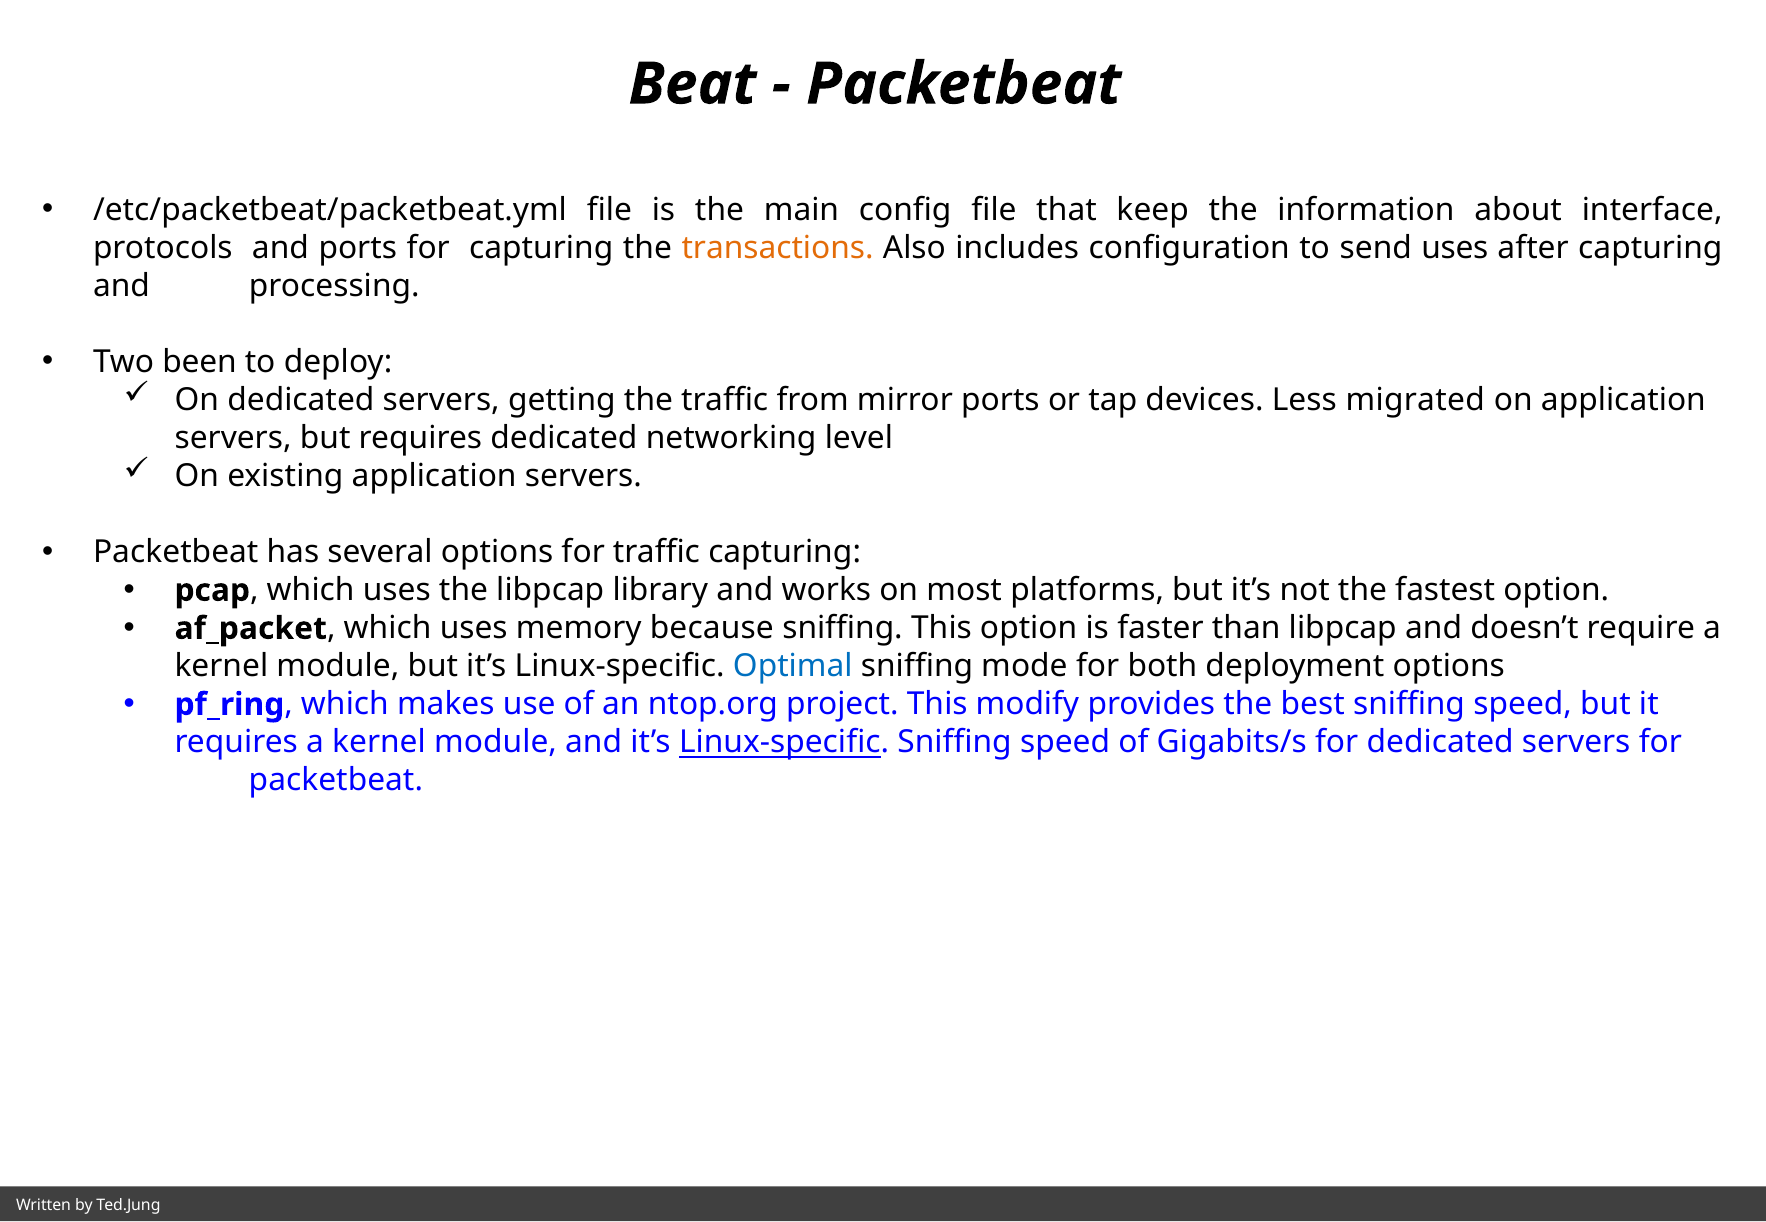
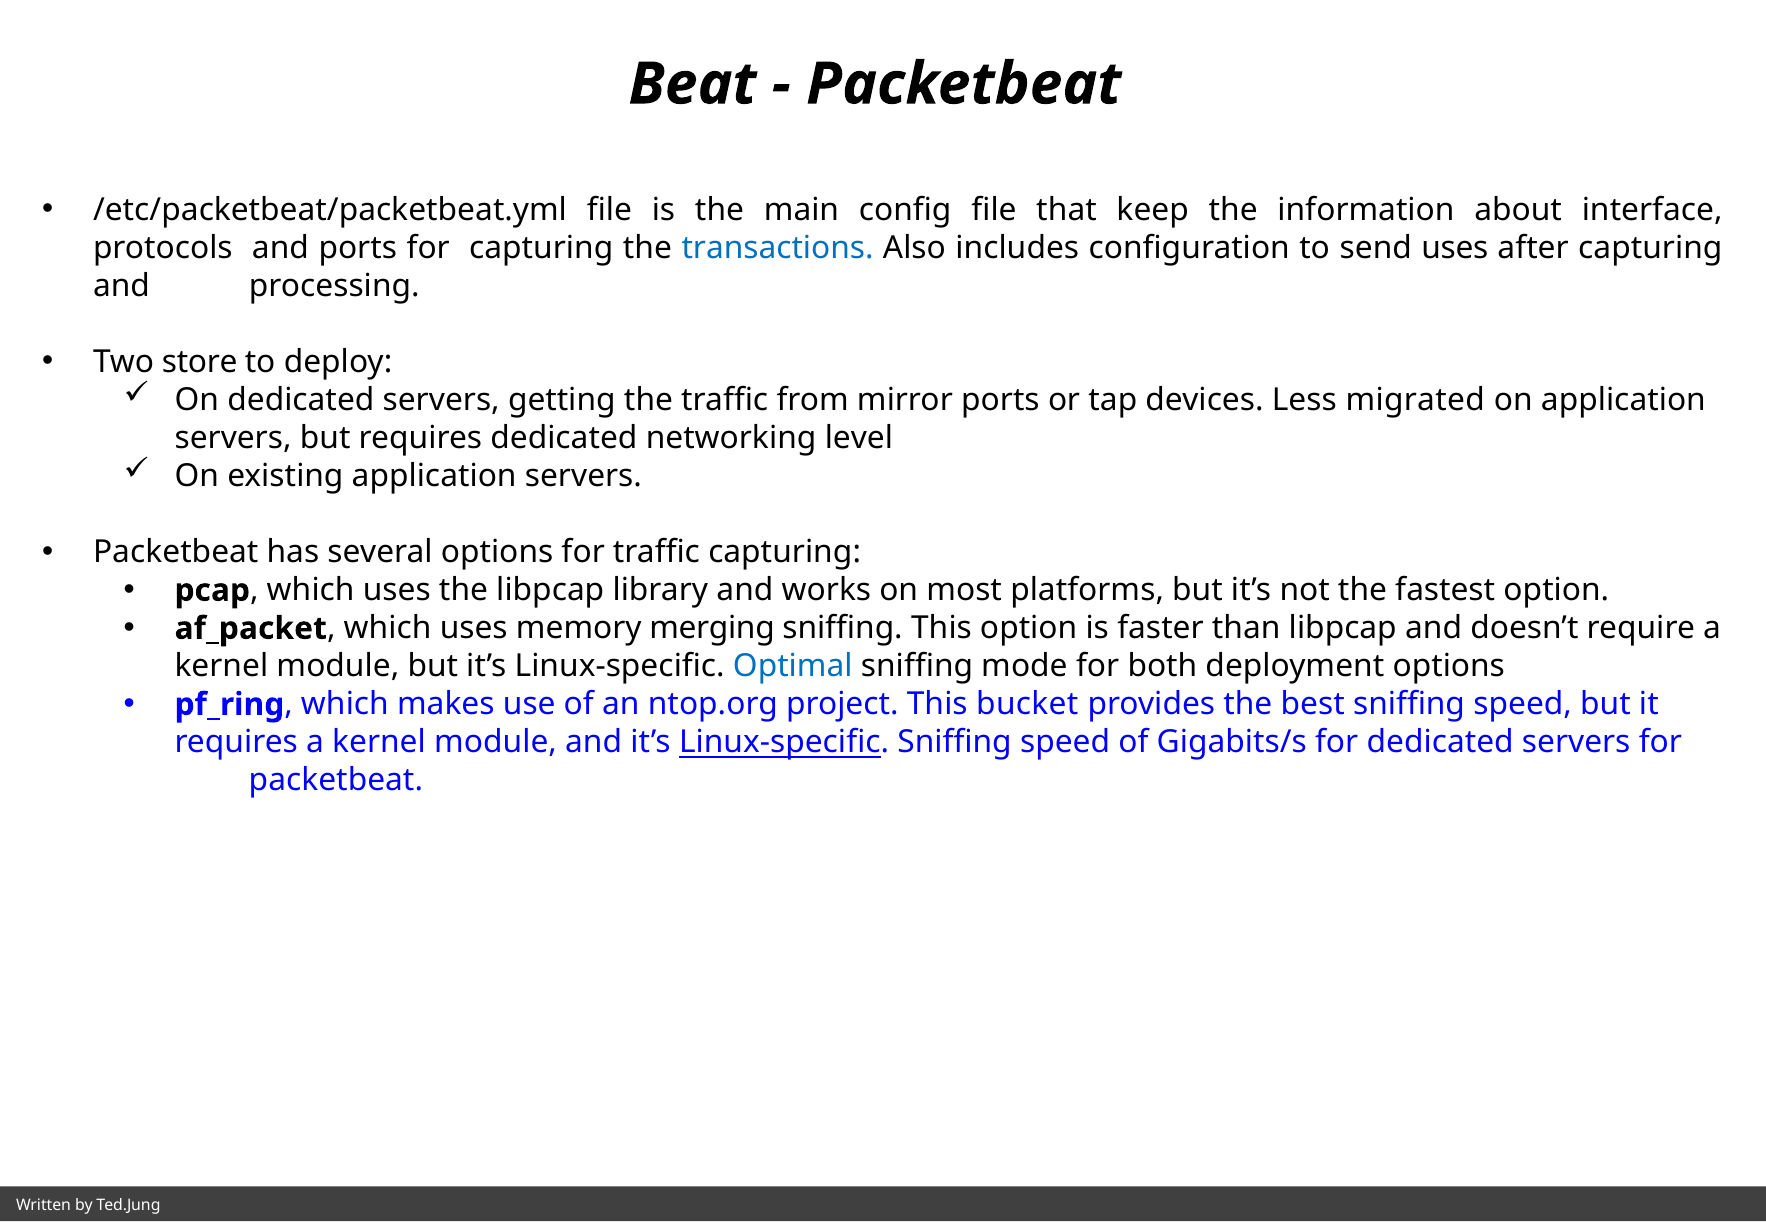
transactions colour: orange -> blue (778, 248)
been: been -> store (200, 362)
because: because -> merging (712, 629)
modify: modify -> bucket (1027, 705)
